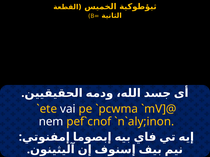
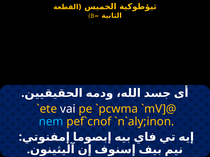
nem colour: white -> light blue (51, 122)
